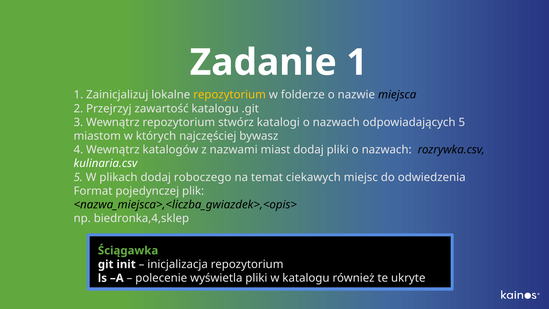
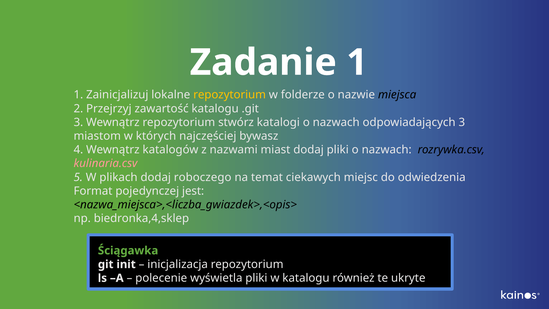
odpowiadających 5: 5 -> 3 (462, 122)
kulinaria.csv colour: white -> pink (105, 163)
plik: plik -> jest (193, 191)
